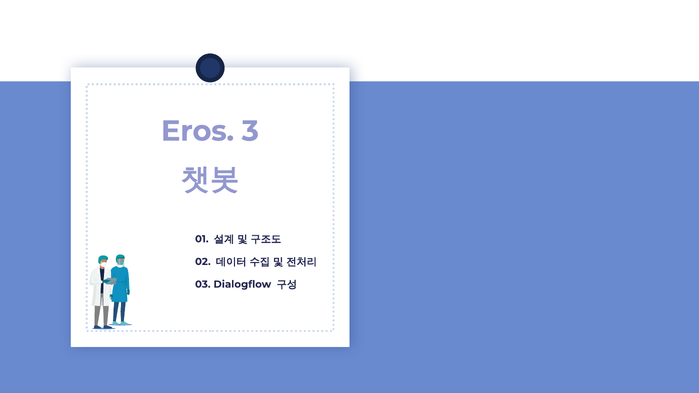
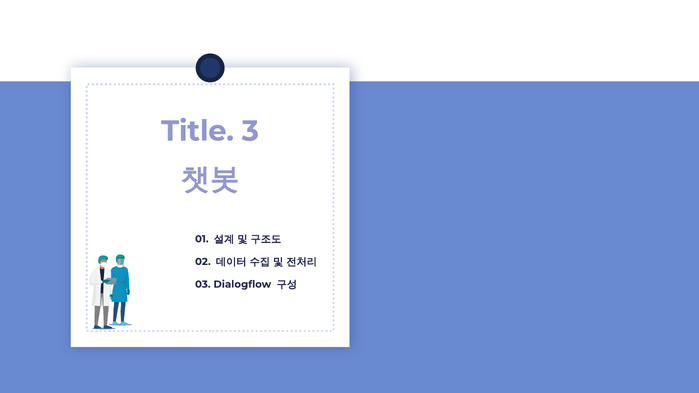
Eros: Eros -> Title (197, 131)
